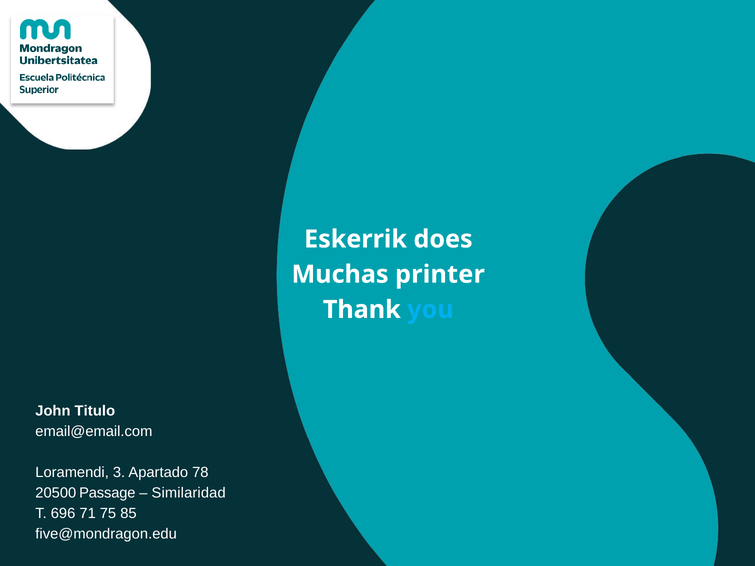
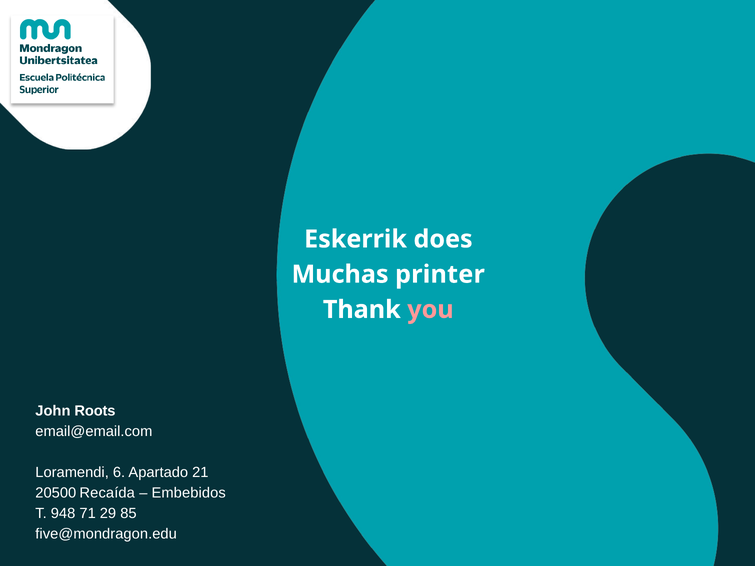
you colour: light blue -> pink (430, 310)
Titulo: Titulo -> Roots (95, 411)
3: 3 -> 6 (119, 473)
78: 78 -> 21 (200, 473)
Passage: Passage -> Recaída (107, 493)
Similaridad: Similaridad -> Embebidos (189, 493)
696: 696 -> 948 (63, 514)
75: 75 -> 29 (108, 514)
